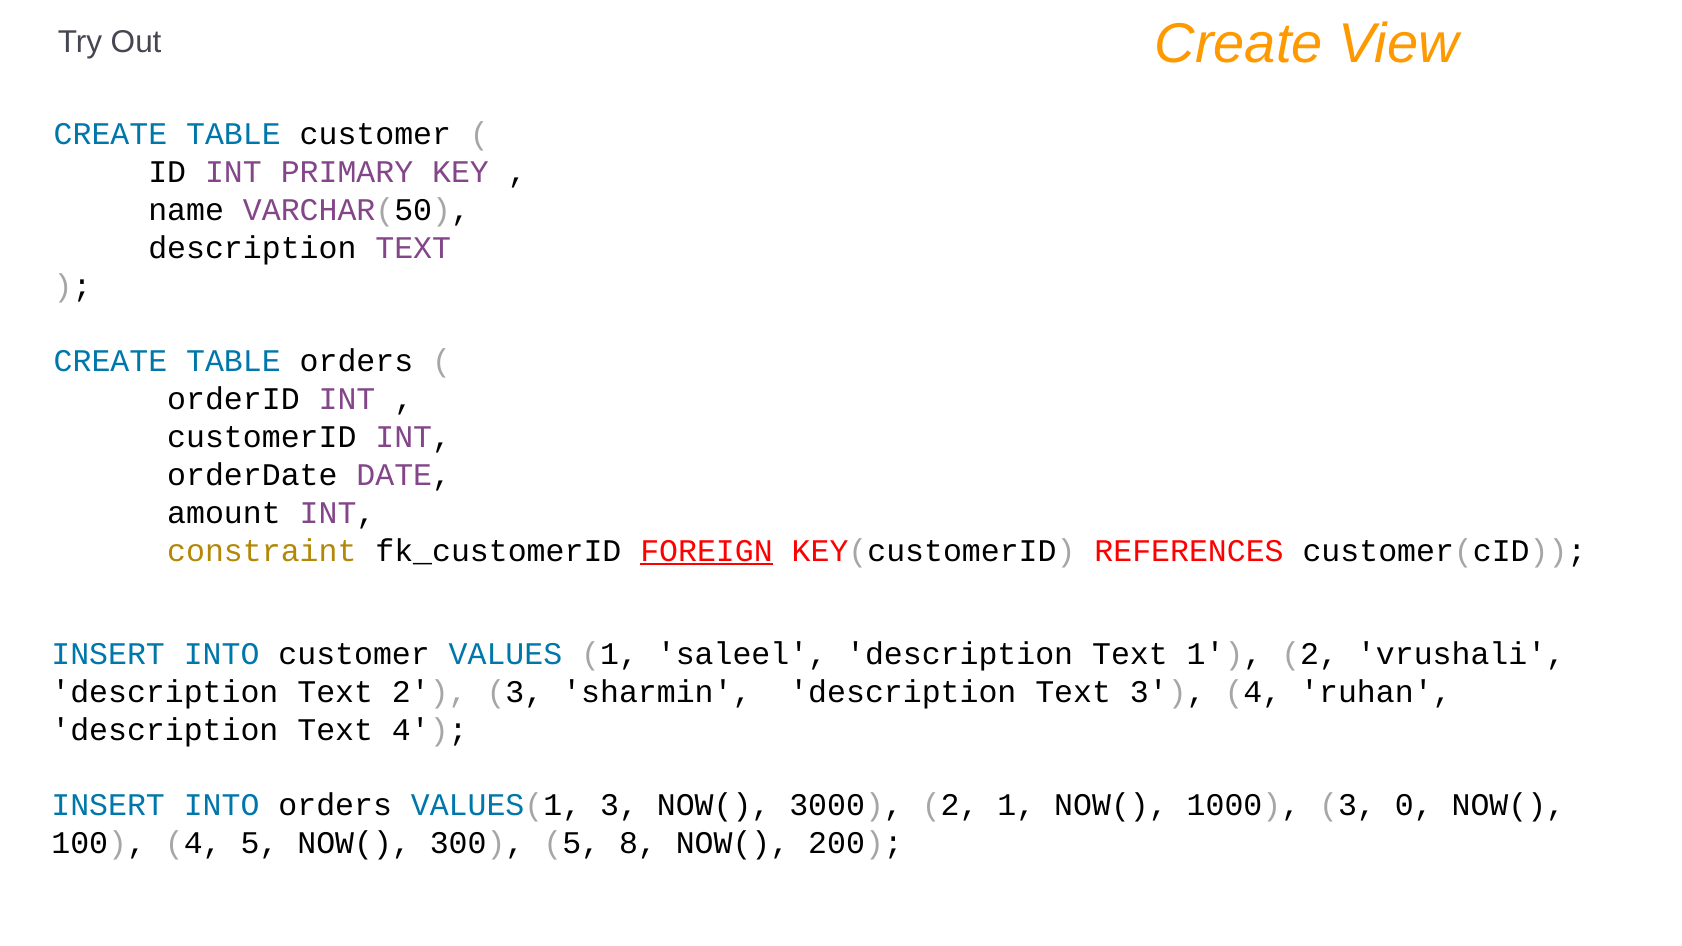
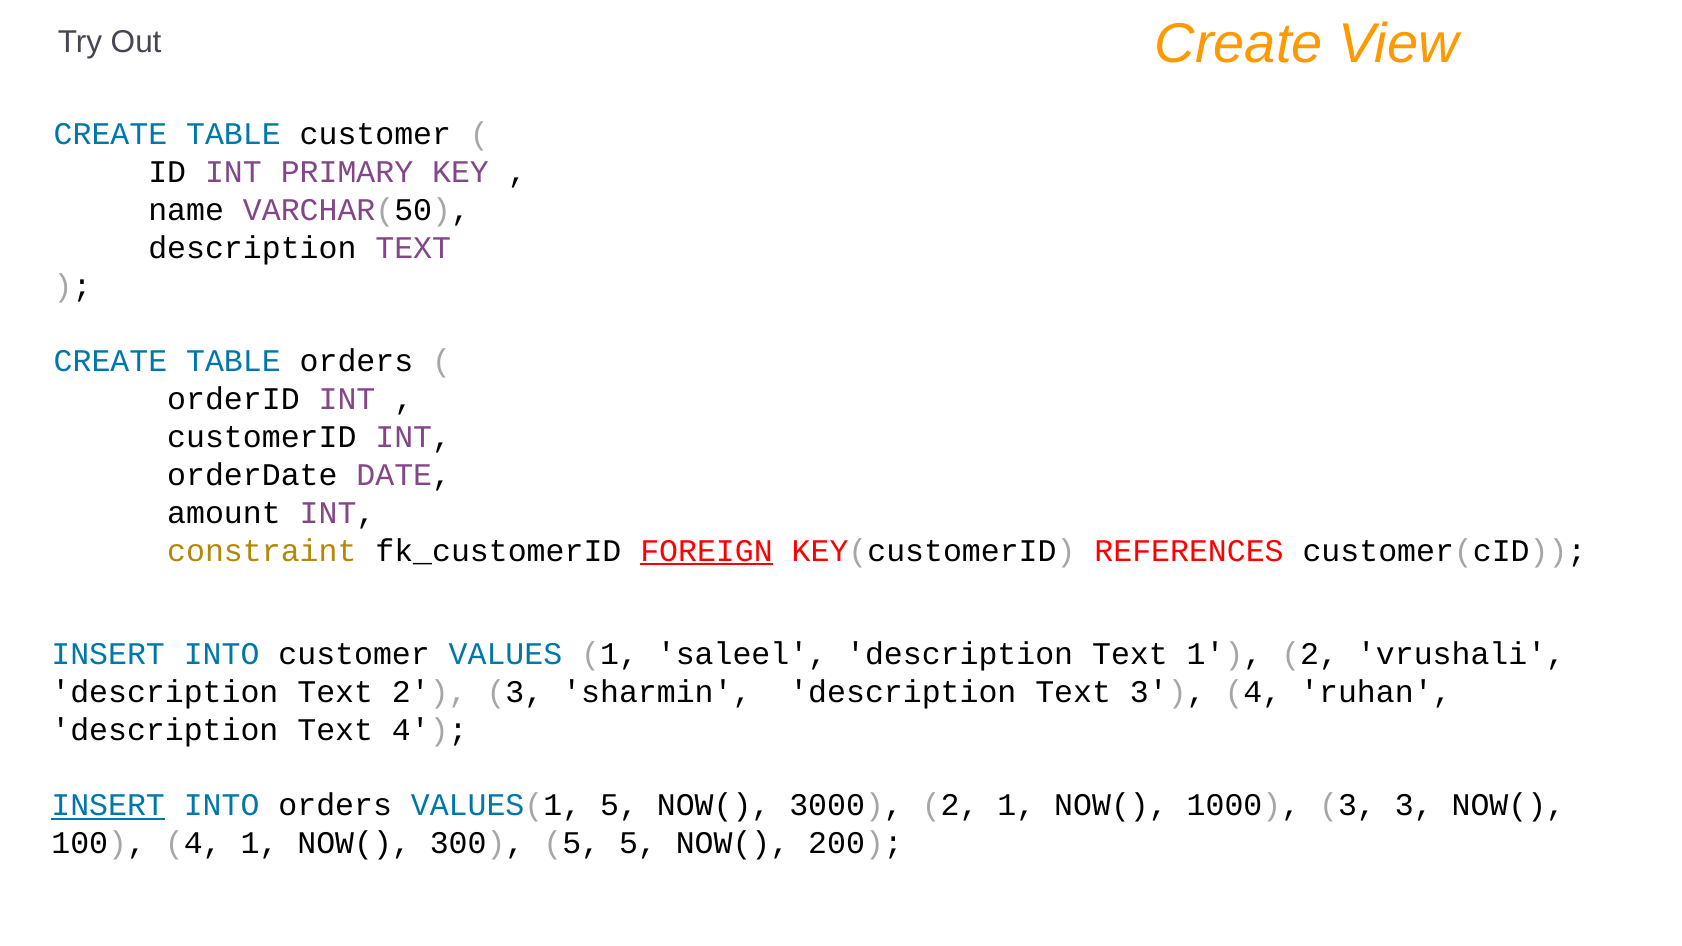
INSERT underline: none -> present (108, 806)
VALUES(1 3: 3 -> 5 (619, 806)
3 0: 0 -> 3 (1414, 806)
4 5: 5 -> 1 (259, 843)
5 8: 8 -> 5 (638, 843)
